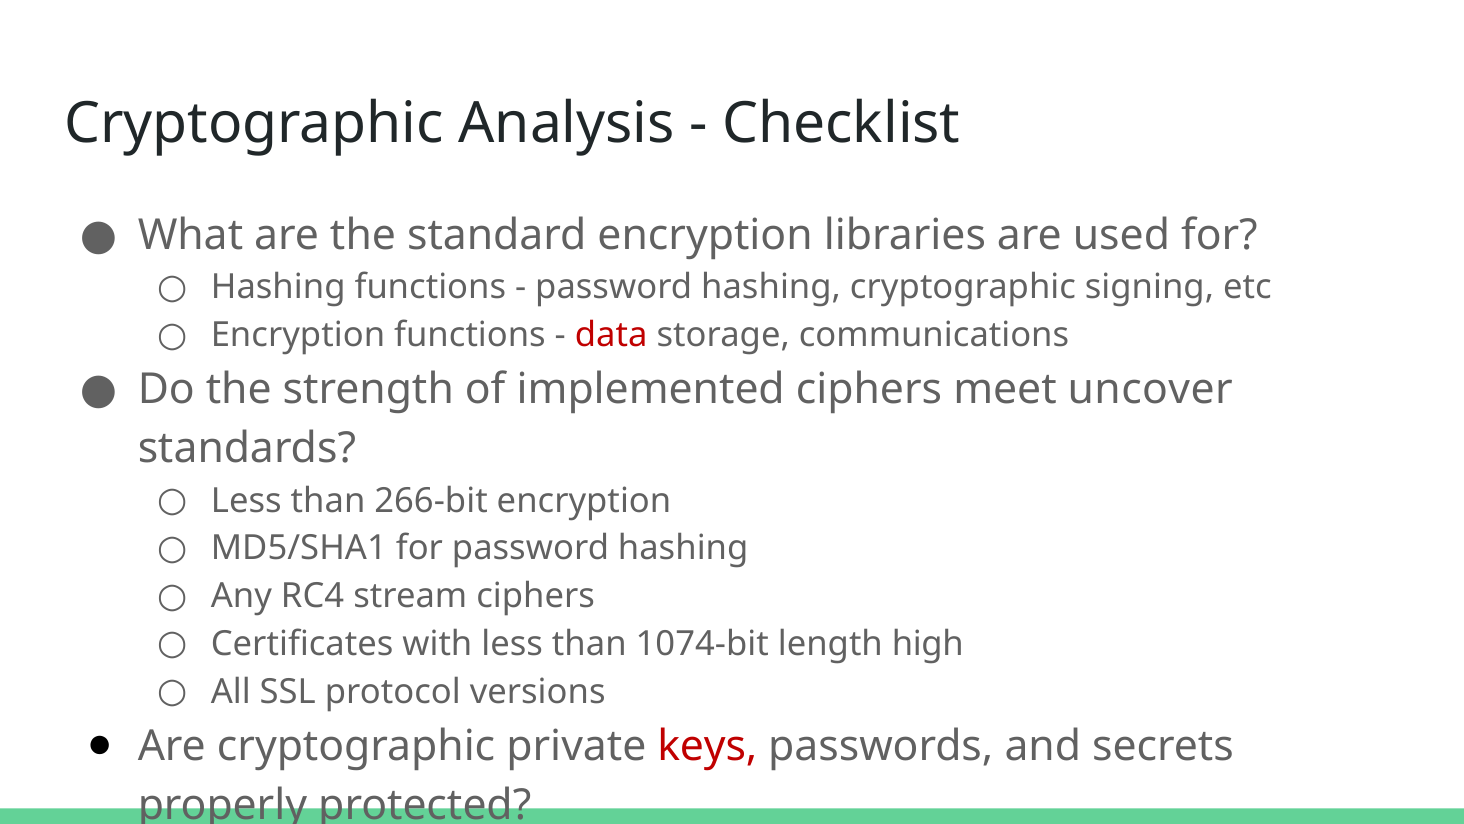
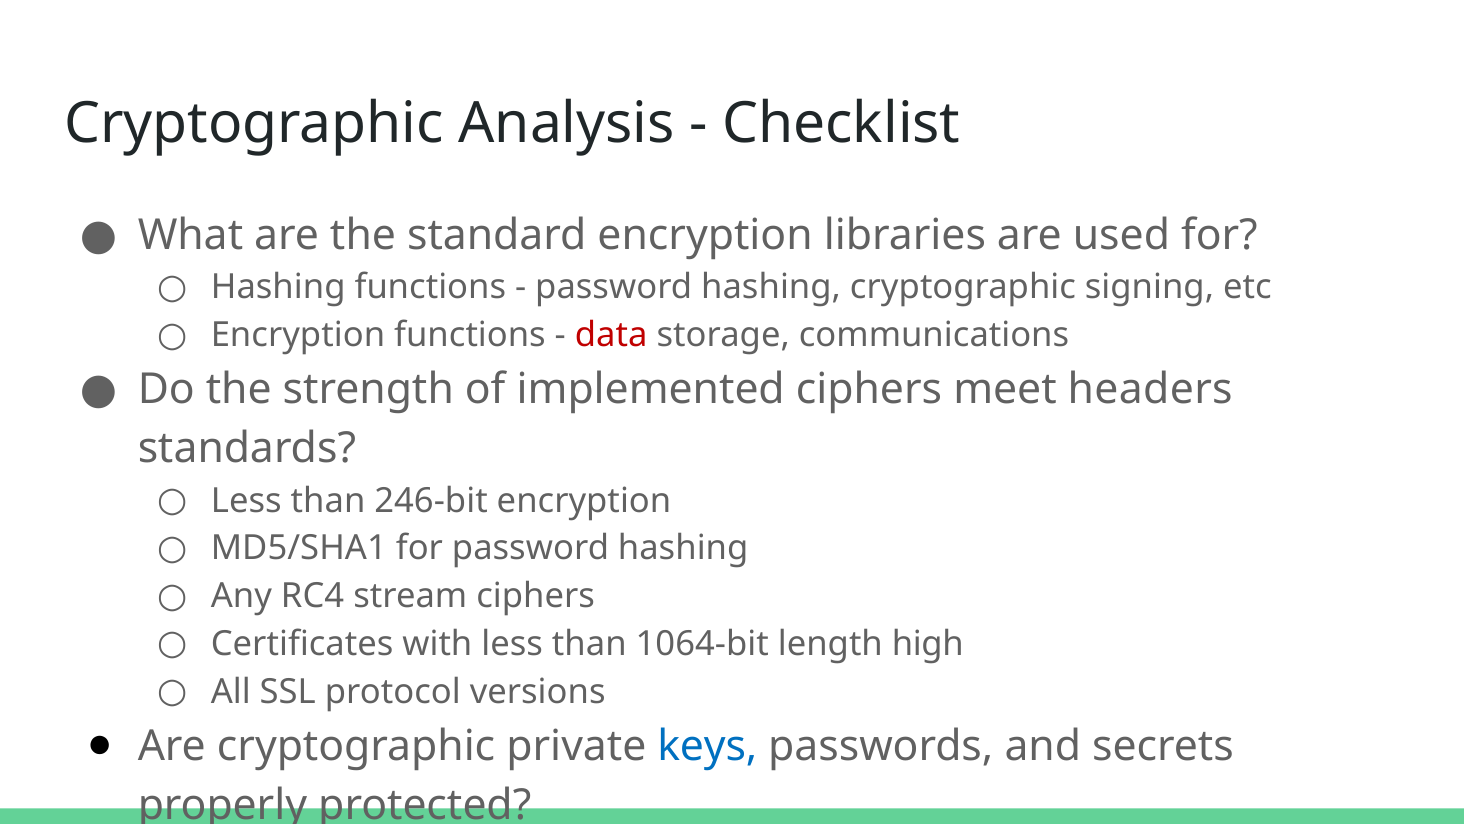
uncover: uncover -> headers (1150, 390)
266-bit: 266-bit -> 246-bit (431, 501)
1074-bit: 1074-bit -> 1064-bit (702, 644)
keys colour: red -> blue (707, 746)
